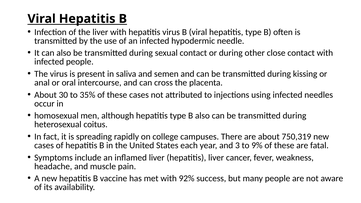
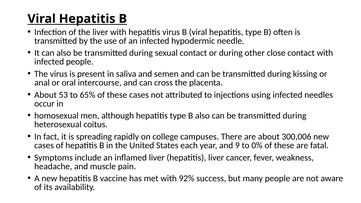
30: 30 -> 53 (63, 95)
35%: 35% -> 65% (87, 95)
750,319: 750,319 -> 300,006 (296, 137)
3: 3 -> 9 (237, 145)
9%: 9% -> 0% (257, 145)
